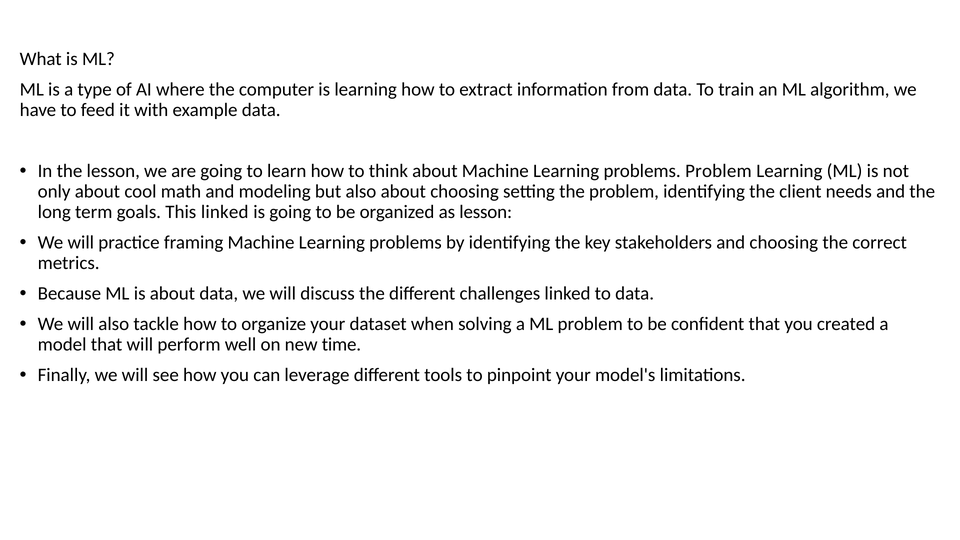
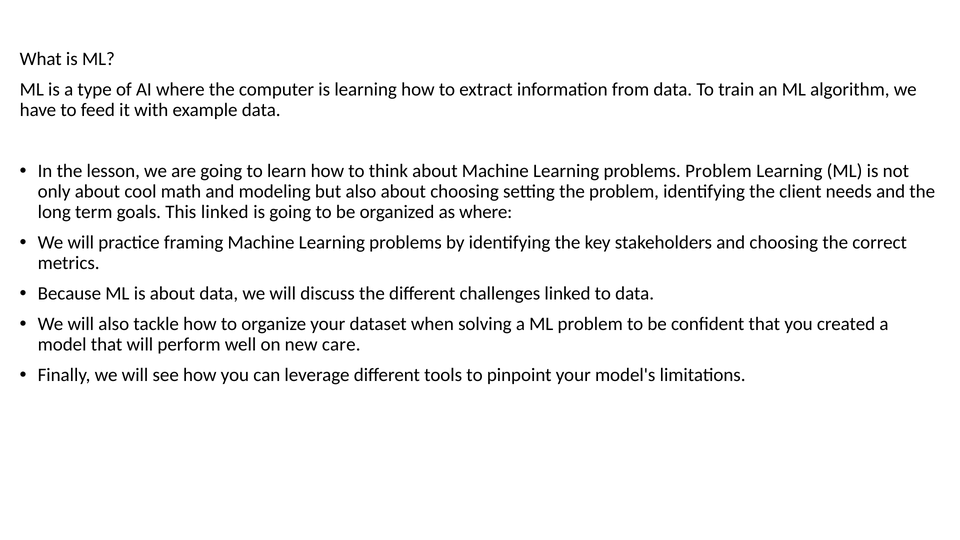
as lesson: lesson -> where (486, 212)
time: time -> care (341, 345)
